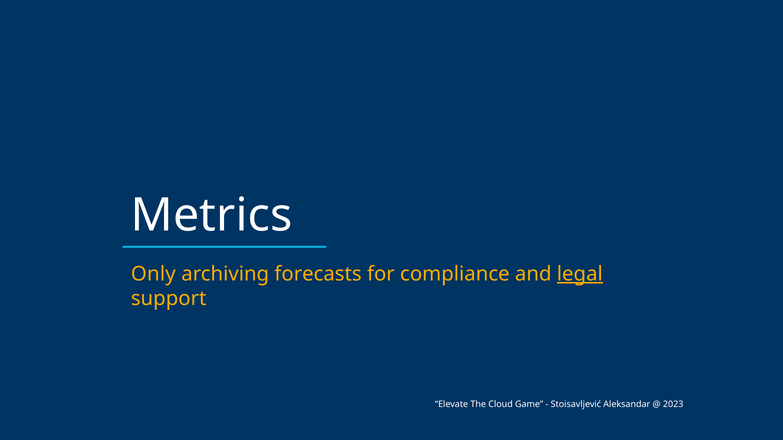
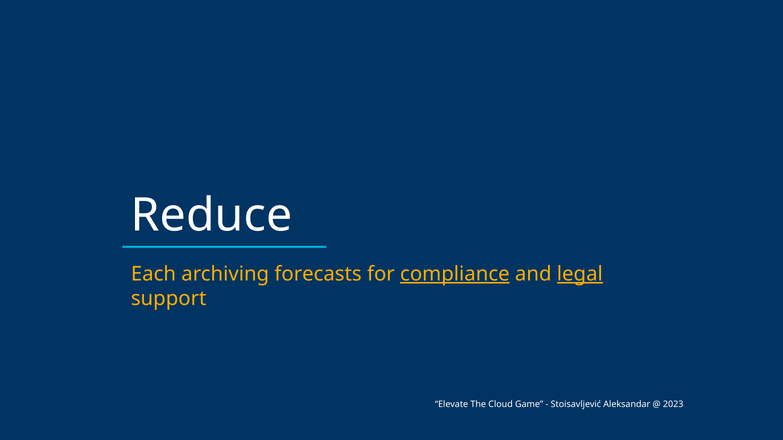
Metrics: Metrics -> Reduce (212, 215)
Only: Only -> Each (153, 274)
compliance underline: none -> present (455, 274)
